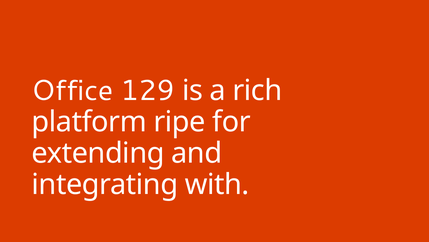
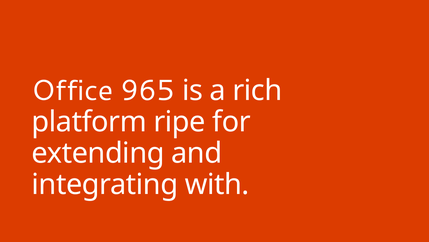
129: 129 -> 965 (148, 90)
